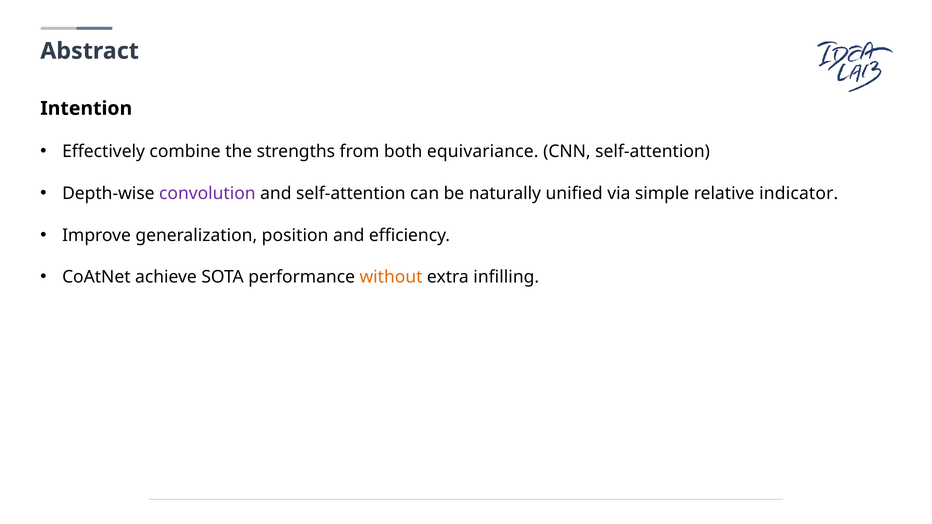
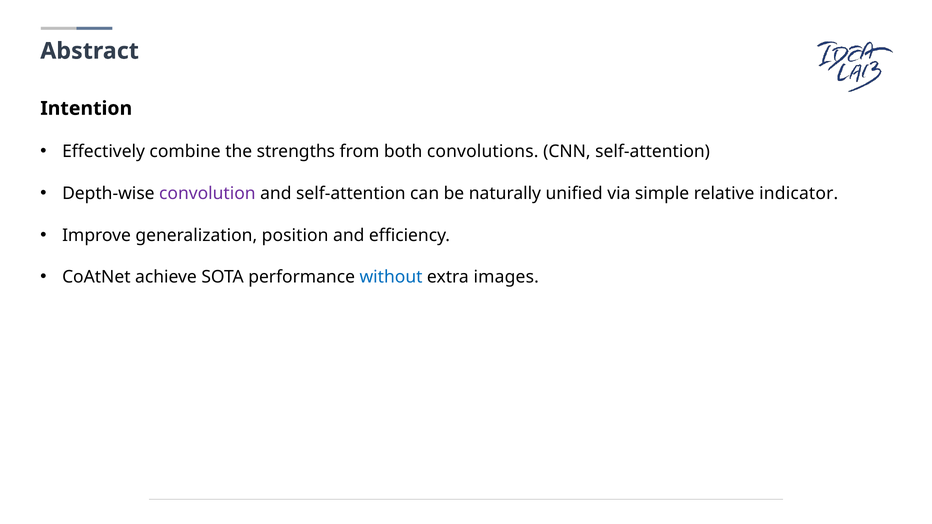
equivariance: equivariance -> convolutions (483, 151)
without colour: orange -> blue (391, 277)
infilling: infilling -> images (506, 277)
